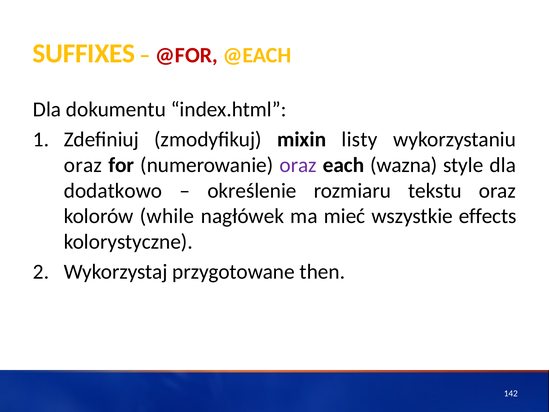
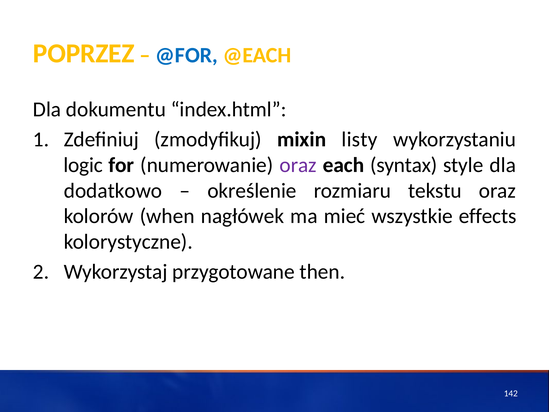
SUFFIXES: SUFFIXES -> POPRZEZ (84, 53)
@FOR colour: red -> blue (187, 55)
oraz: oraz -> logic (83, 165)
wazna: wazna -> syntax (404, 165)
while: while -> when (167, 216)
